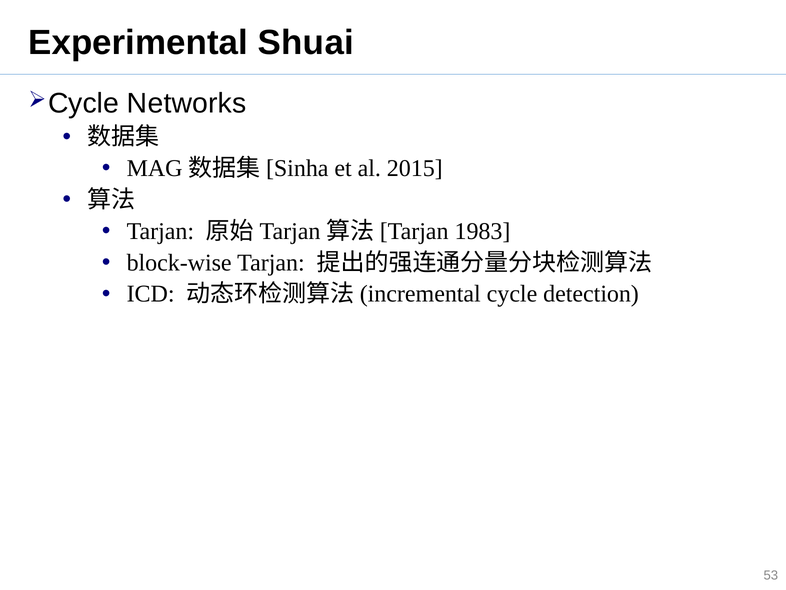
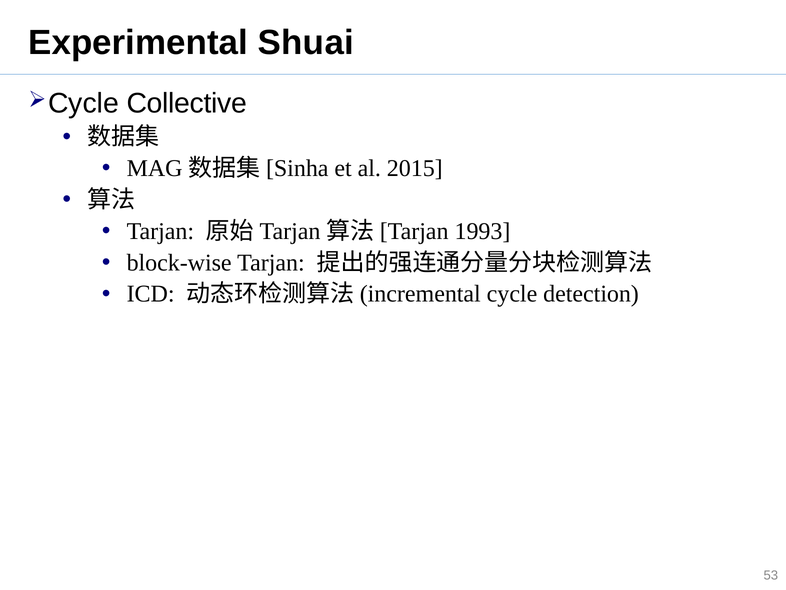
Networks: Networks -> Collective (187, 103)
1983: 1983 -> 1993 (482, 231)
